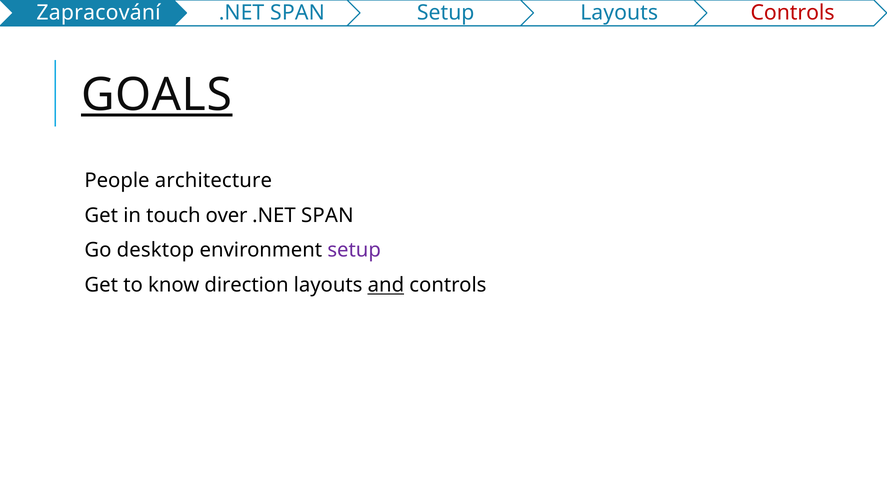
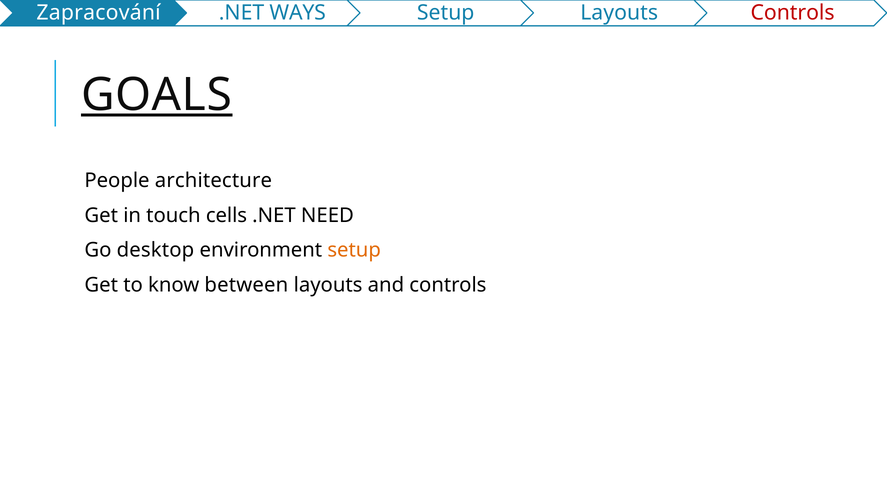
SPAN: SPAN -> WAYS (298, 13)
over: over -> cells (226, 215)
SPAN: SPAN -> NEED (327, 215)
setup colour: purple -> orange (354, 250)
direction: direction -> between (246, 285)
and underline: present -> none (386, 285)
